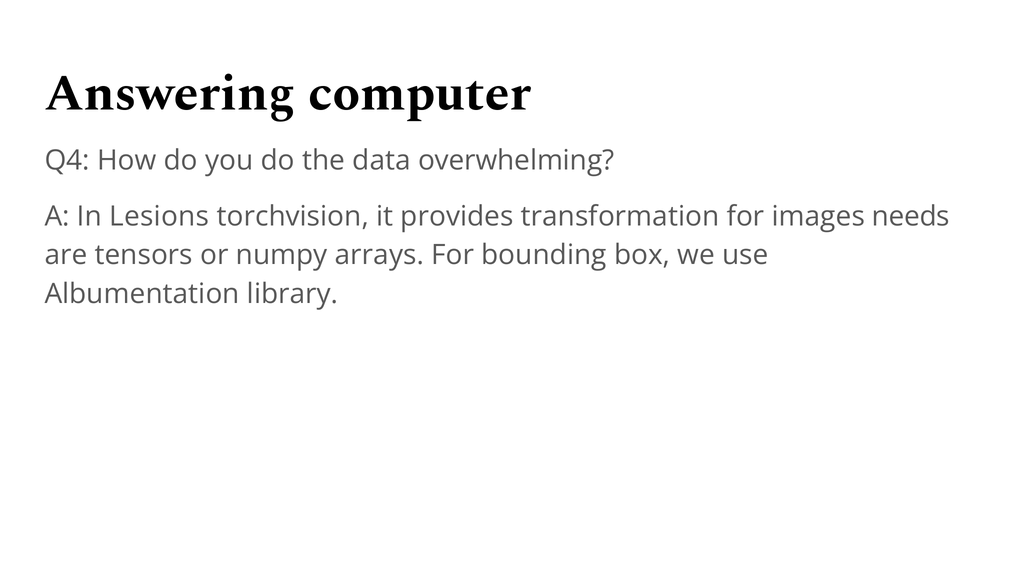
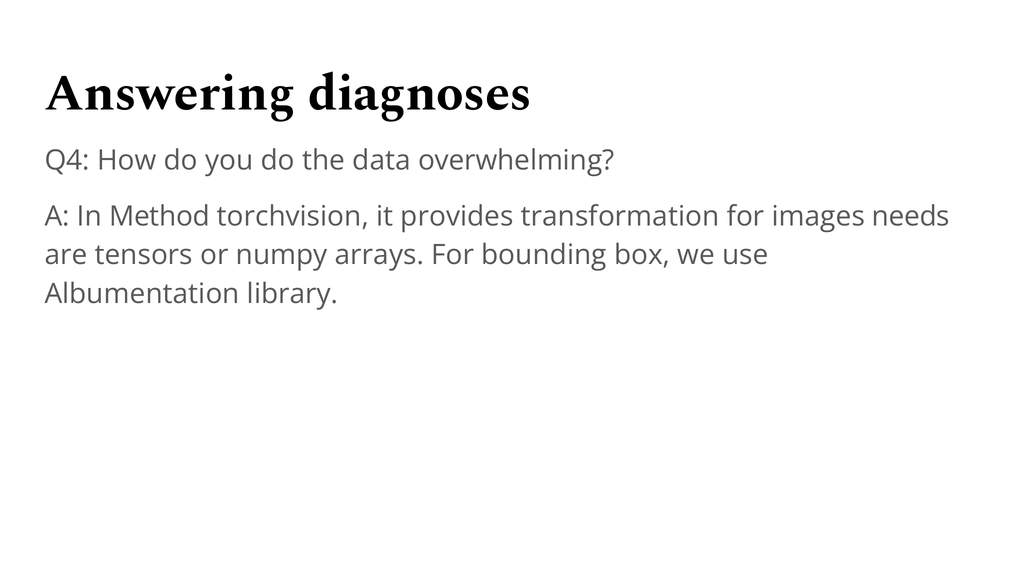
computer: computer -> diagnoses (420, 93)
Lesions: Lesions -> Method (159, 216)
